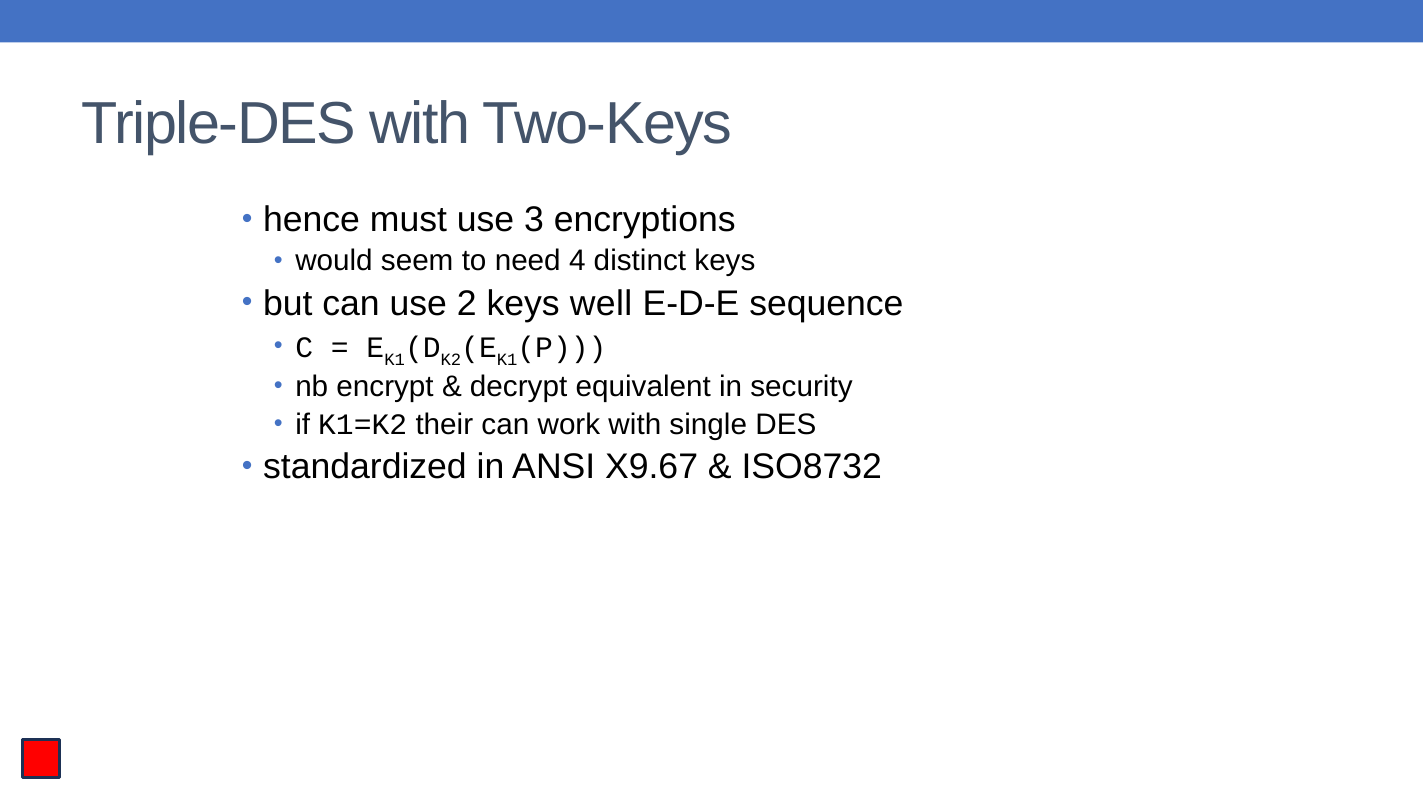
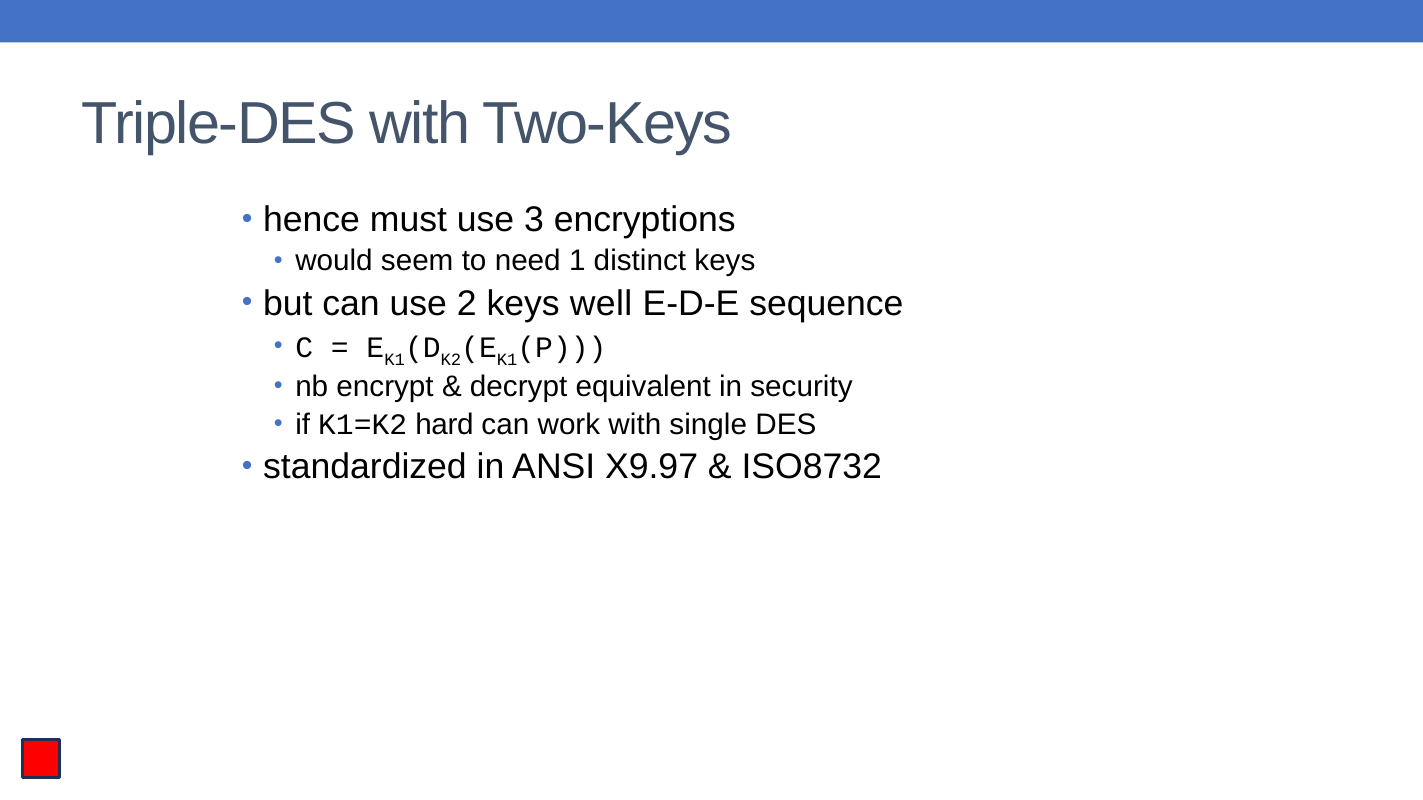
4: 4 -> 1 (577, 261)
their: their -> hard (445, 425)
X9.67: X9.67 -> X9.97 (652, 467)
